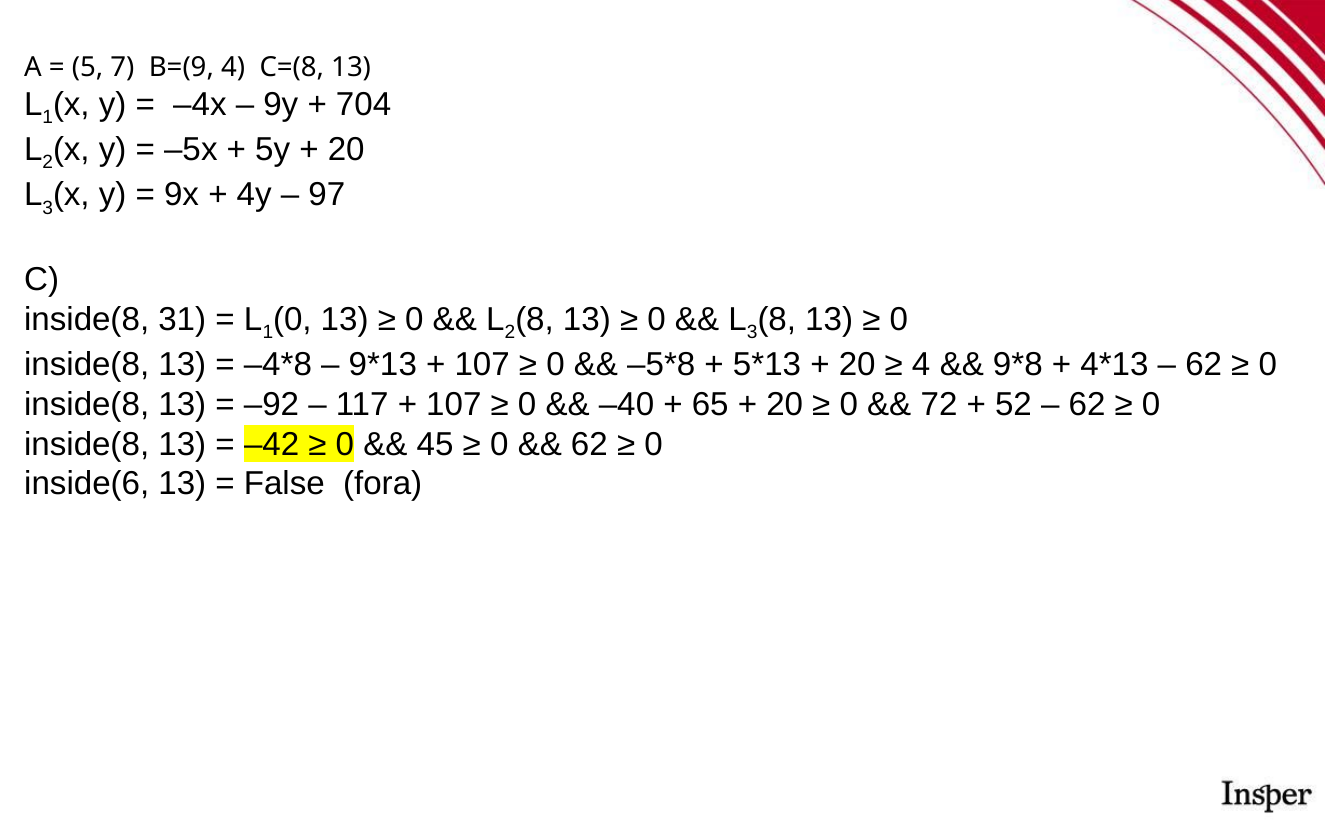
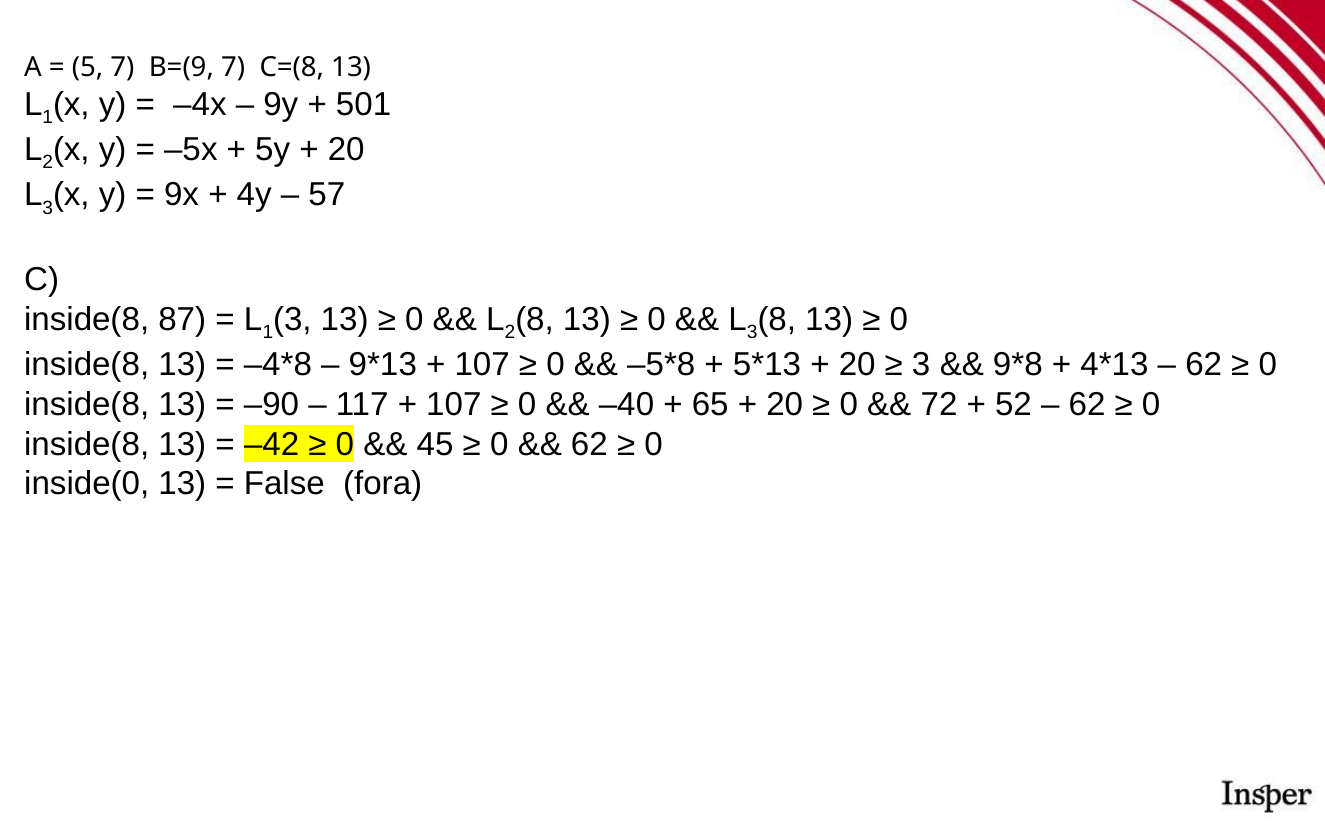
B=(9 4: 4 -> 7 (233, 68)
704: 704 -> 501 (364, 105)
97: 97 -> 57 (327, 195)
31: 31 -> 87 (182, 320)
0: 0 -> 3 (292, 320)
4: 4 -> 3 (921, 365)
–92: –92 -> –90 (271, 405)
inside(6: inside(6 -> inside(0 (87, 484)
